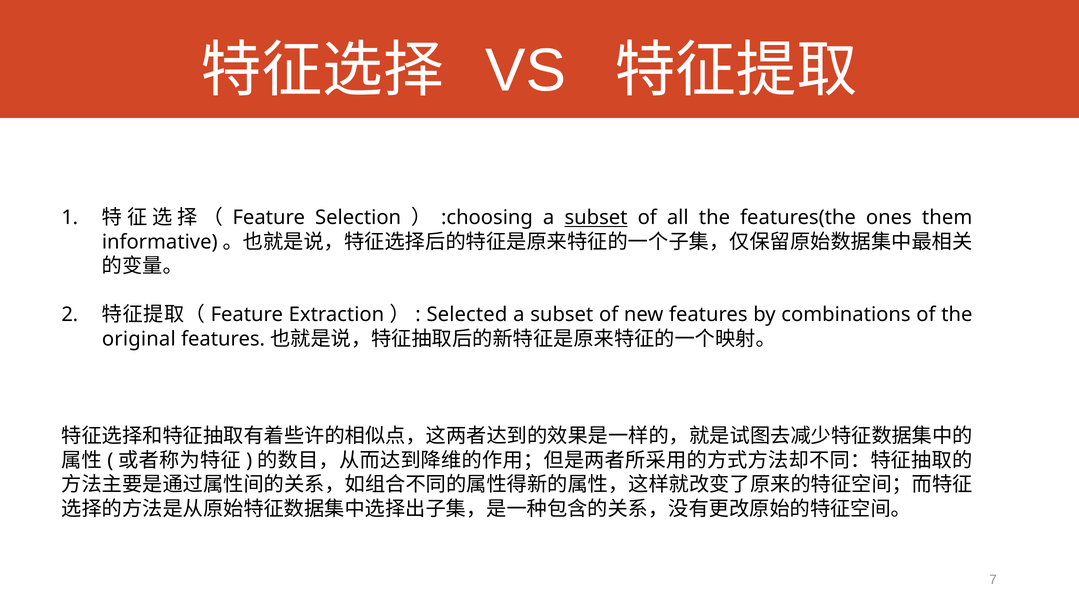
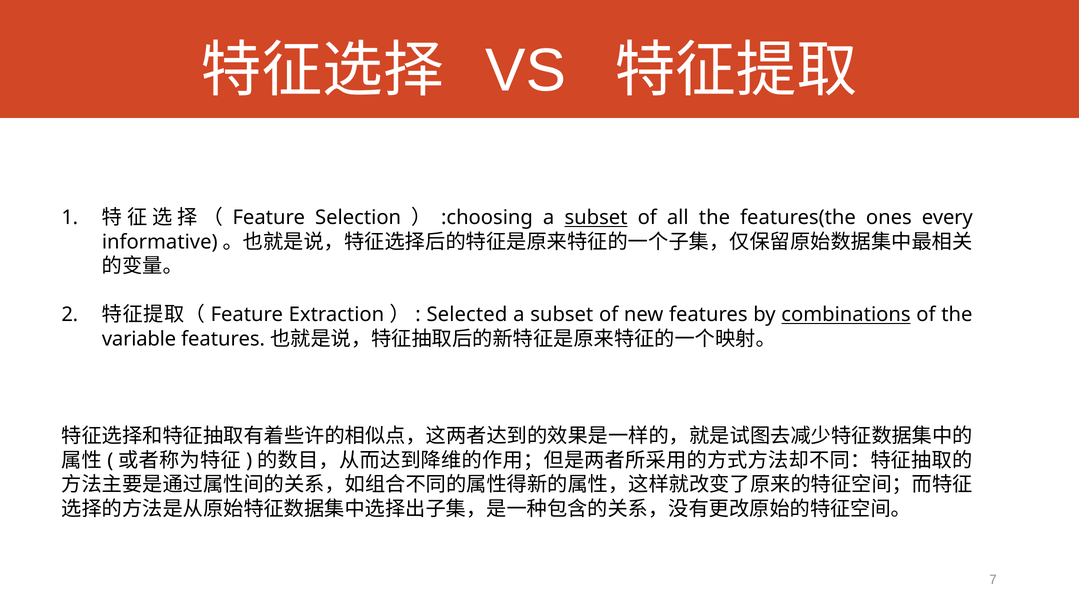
them: them -> every (947, 218)
combinations underline: none -> present (846, 315)
original: original -> variable (139, 339)
